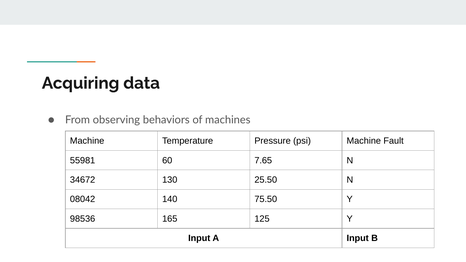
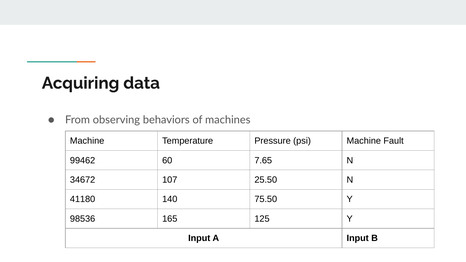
55981: 55981 -> 99462 (83, 160)
130: 130 -> 107 (170, 180)
08042: 08042 -> 41180 (83, 199)
